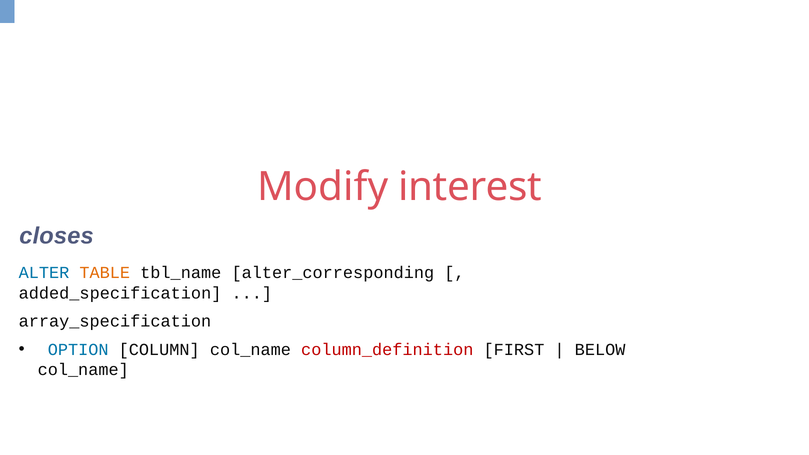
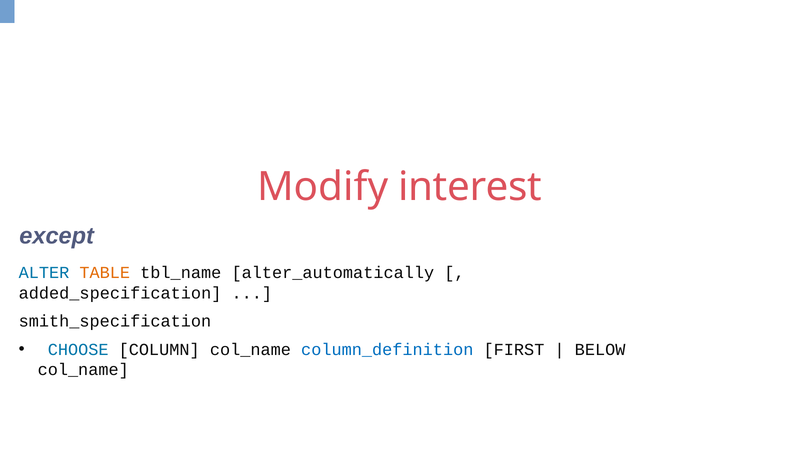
closes: closes -> except (57, 236)
alter_corresponding: alter_corresponding -> alter_automatically (333, 273)
array_specification: array_specification -> smith_specification (115, 321)
OPTION: OPTION -> CHOOSE (78, 350)
column_definition colour: red -> blue (387, 350)
